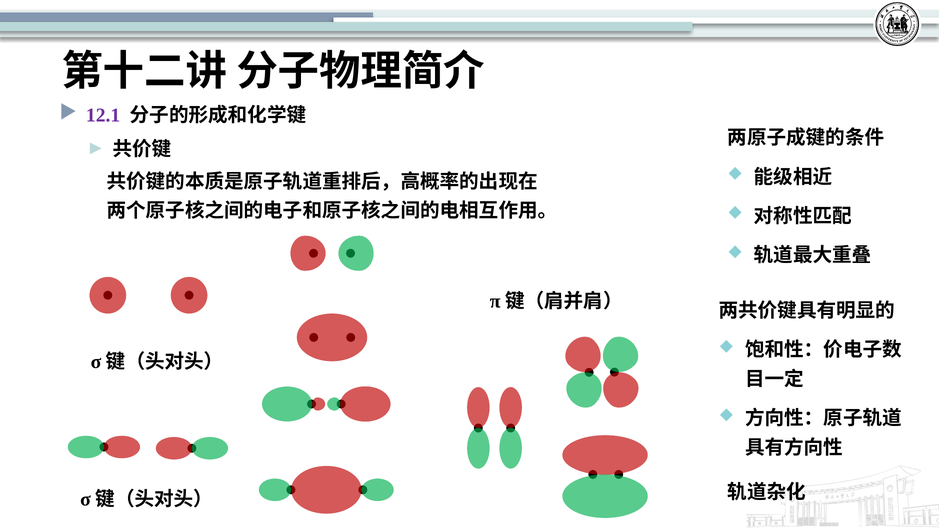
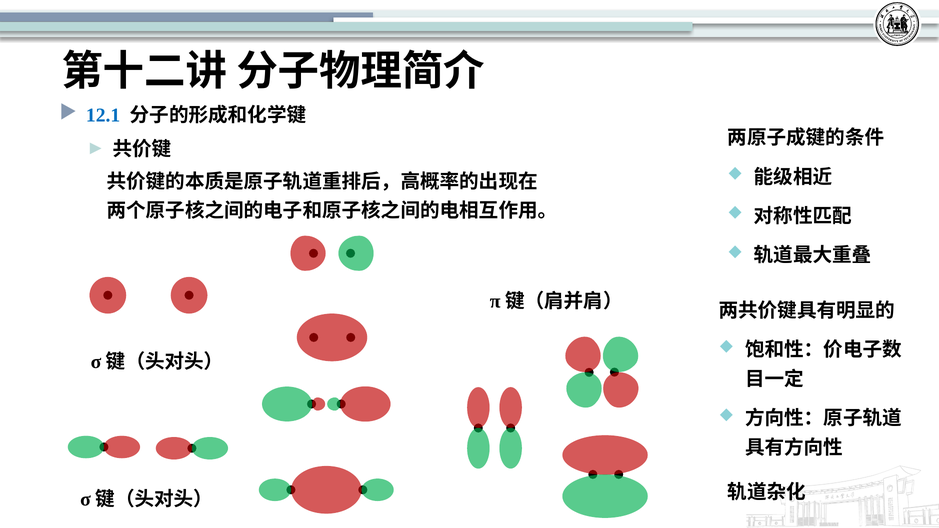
12.1 colour: purple -> blue (103, 116)
